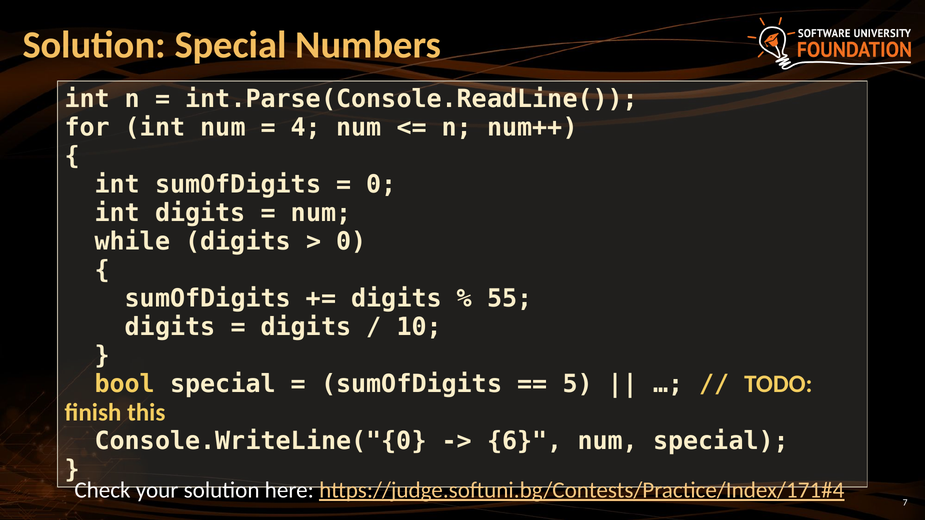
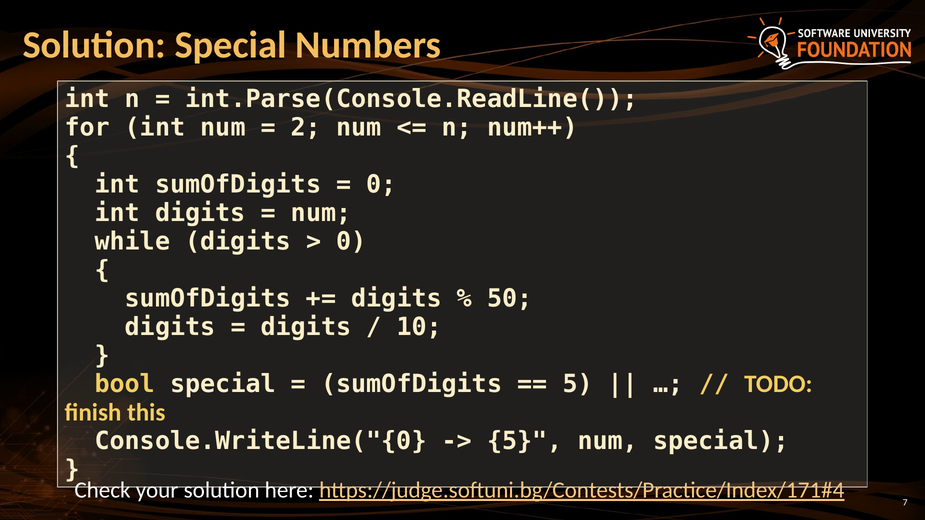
4: 4 -> 2 (306, 127)
55: 55 -> 50 (510, 299)
6: 6 -> 5 (525, 442)
